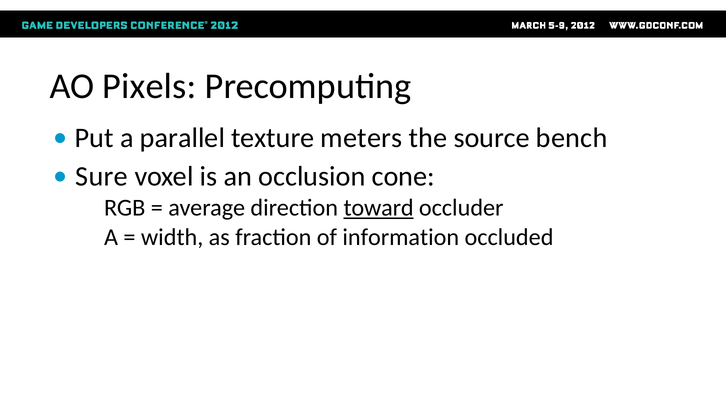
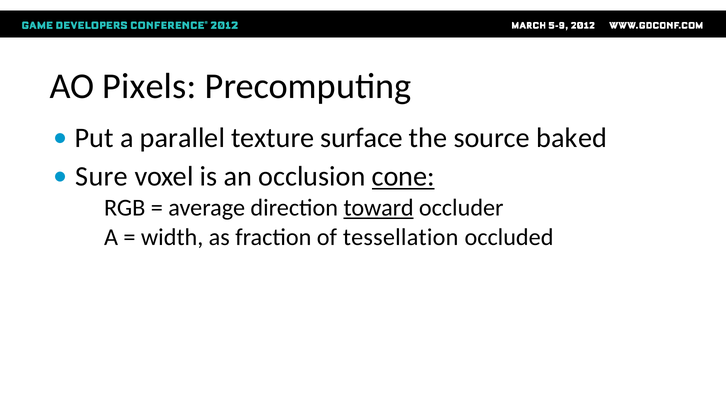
meters: meters -> surface (362, 138)
bench: bench -> baked (572, 138)
cone underline: none -> present (403, 177)
information: information -> tessellation (401, 237)
